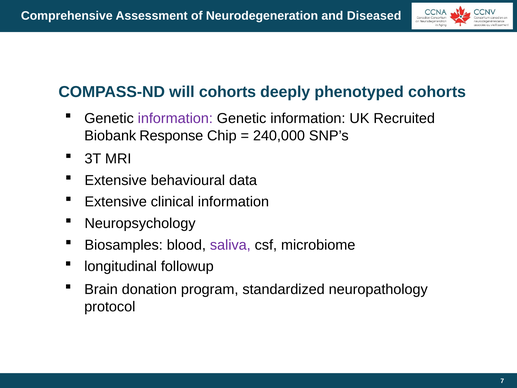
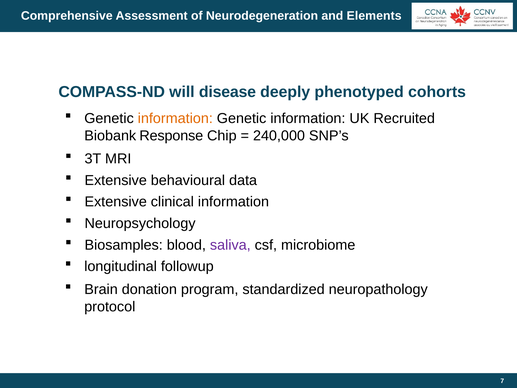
Diseased: Diseased -> Elements (374, 16)
will cohorts: cohorts -> disease (227, 92)
information colour: purple -> orange (175, 118)
